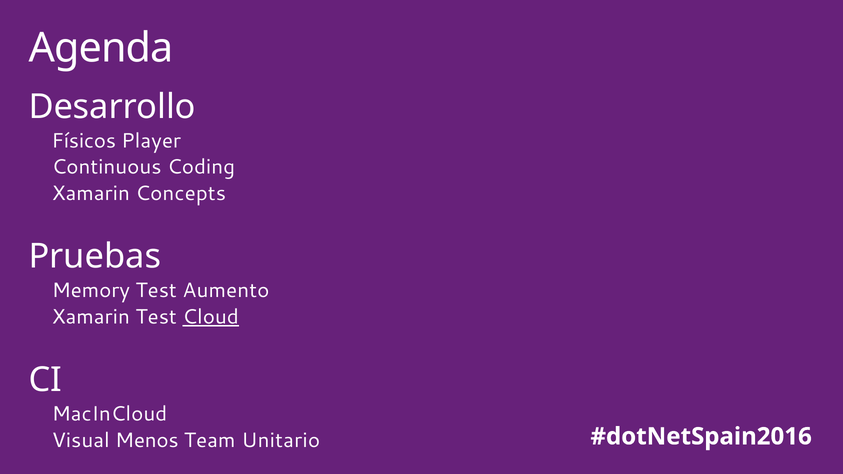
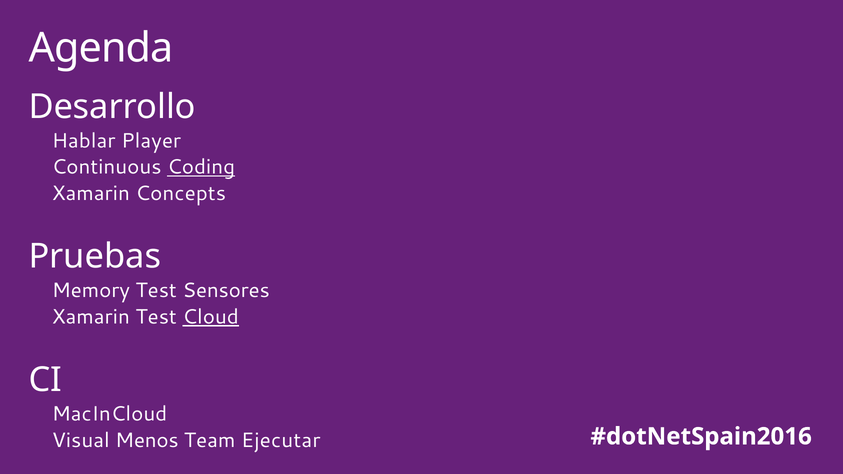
Físicos: Físicos -> Hablar (84, 141)
Coding underline: none -> present (201, 167)
Aumento: Aumento -> Sensores (226, 291)
Unitario: Unitario -> Ejecutar (281, 440)
